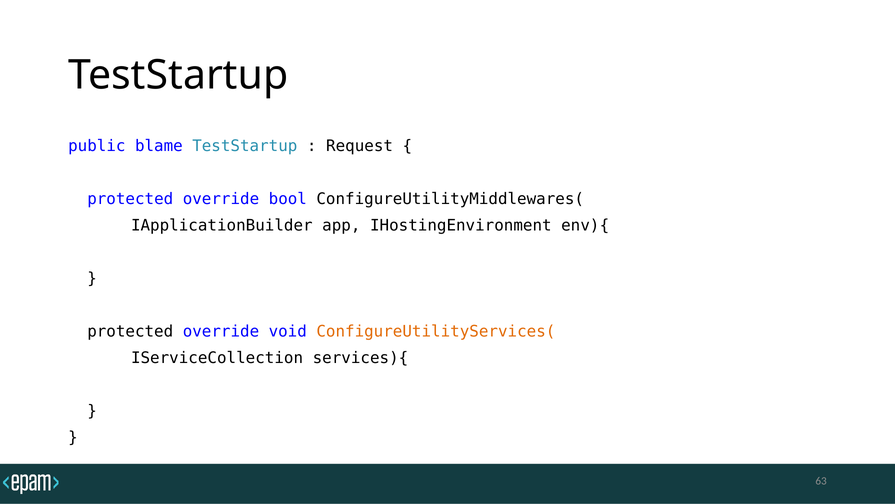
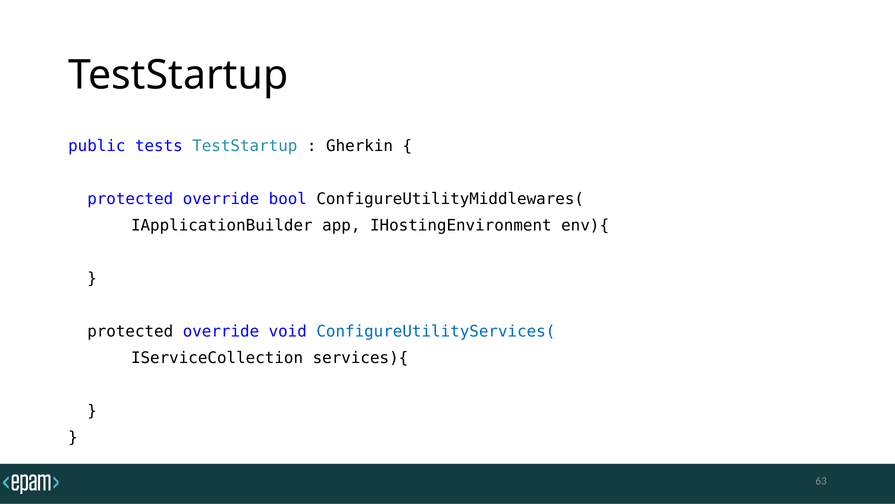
blame: blame -> tests (159, 146)
Request: Request -> Gherkin (360, 146)
ConfigureUtilityServices( colour: orange -> blue (436, 331)
